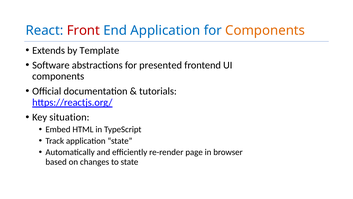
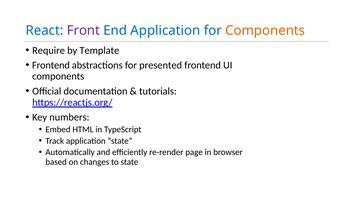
Front colour: red -> purple (83, 30)
Extends: Extends -> Require (49, 50)
Software: Software -> Frontend (51, 65)
situation: situation -> numbers (69, 117)
